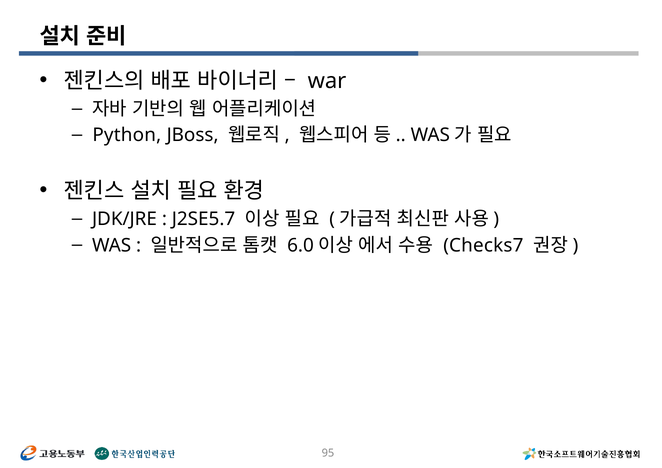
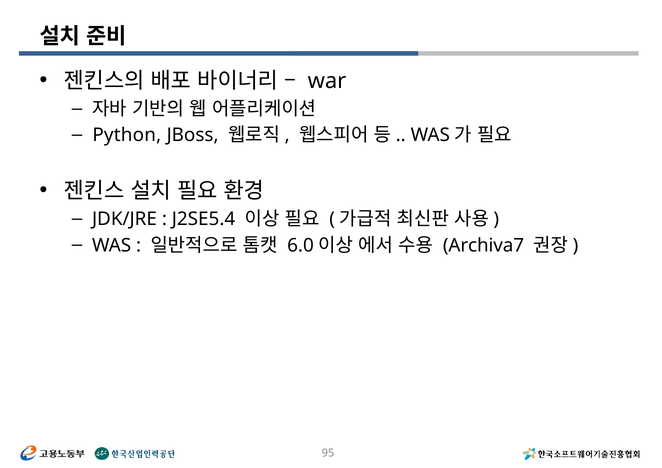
J2SE5.7: J2SE5.7 -> J2SE5.4 (204, 219)
Checks7: Checks7 -> Archiva7 (484, 245)
